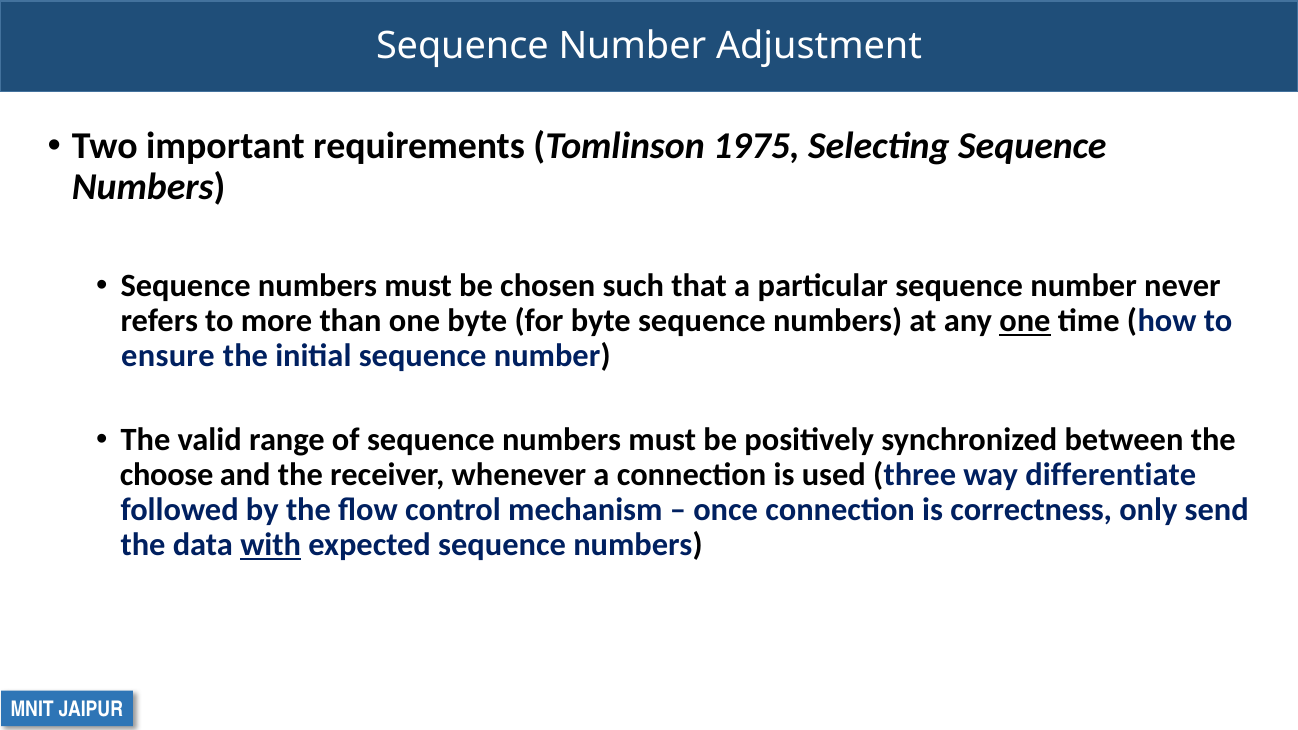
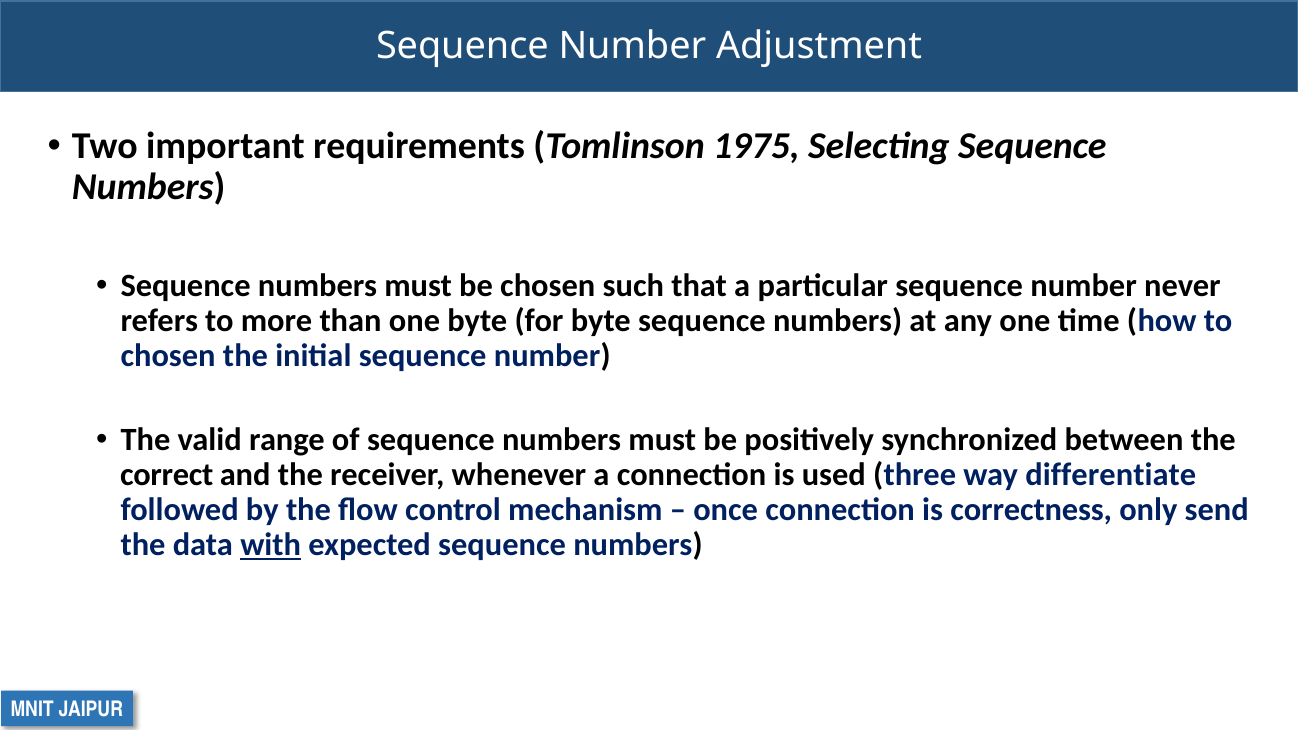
one underline: present -> none (1025, 321)
ensure: ensure -> chosen (168, 356)
choose: choose -> correct (167, 475)
